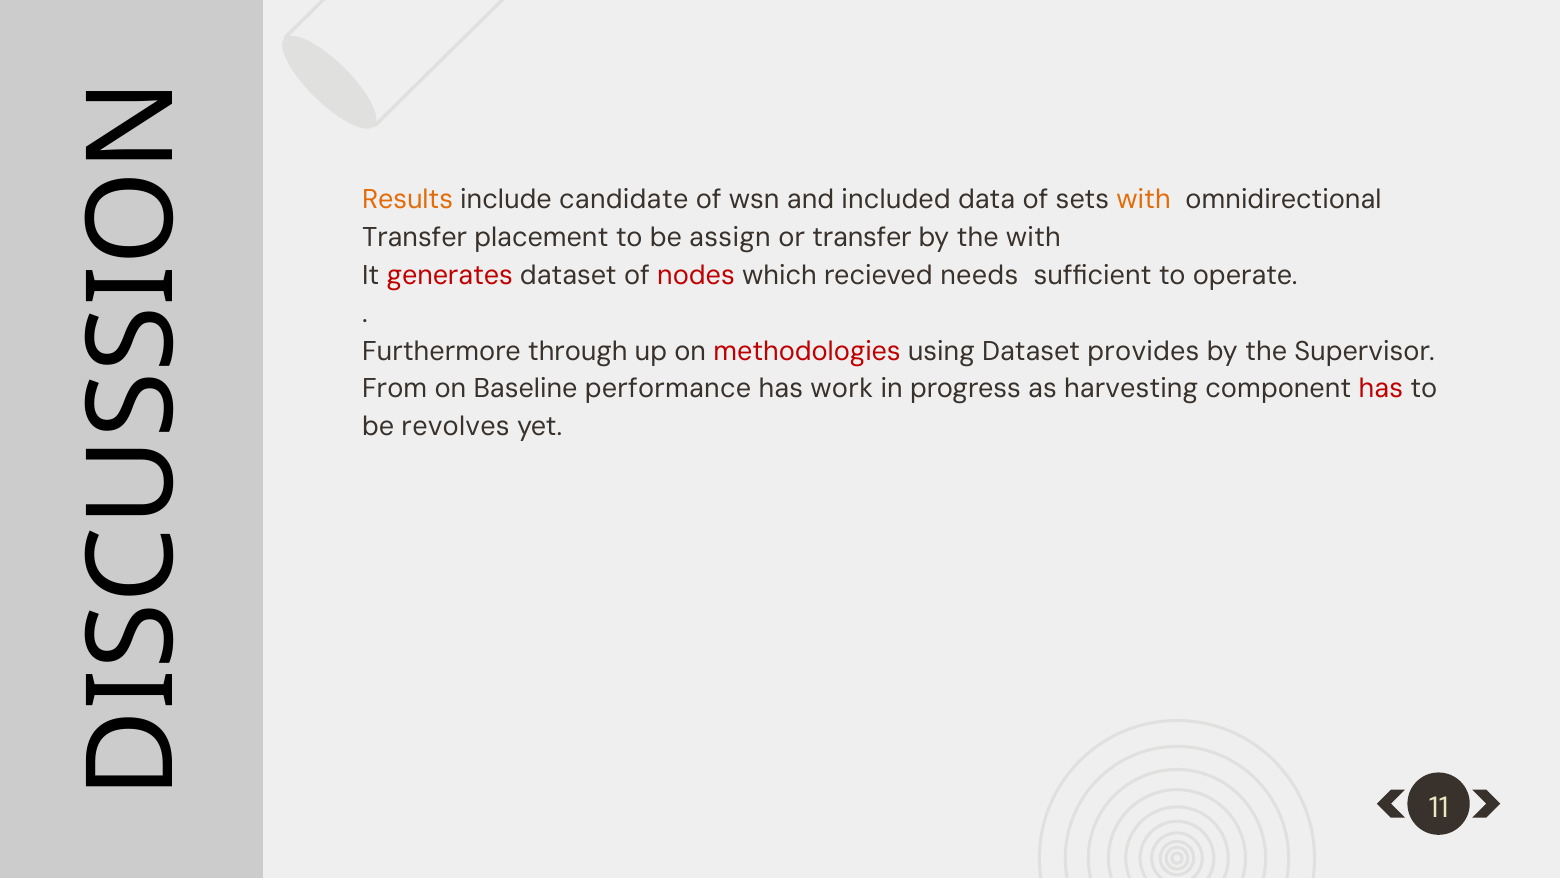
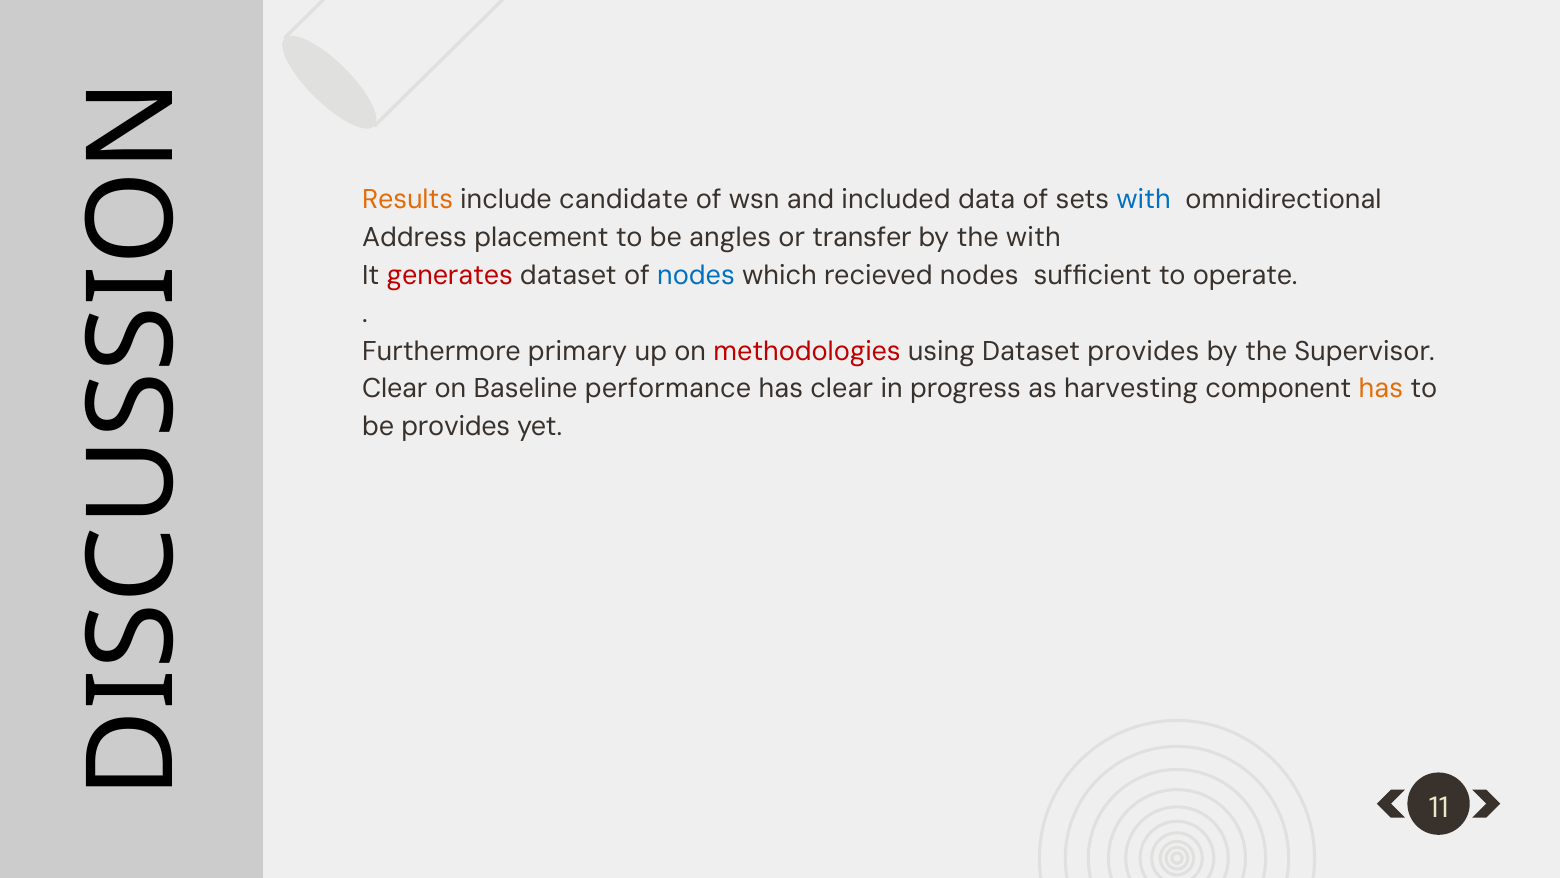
with colour: orange -> blue (1144, 199)
Transfer: Transfer -> Address (415, 237)
assign: assign -> angles (730, 237)
nodes colour: red -> blue (696, 275)
recieved needs: needs -> nodes (979, 275)
through: through -> primary (578, 351)
From: From -> Clear (395, 389)
has work: work -> clear (842, 389)
has colour: red -> orange (1381, 389)
be revolves: revolves -> provides (456, 427)
